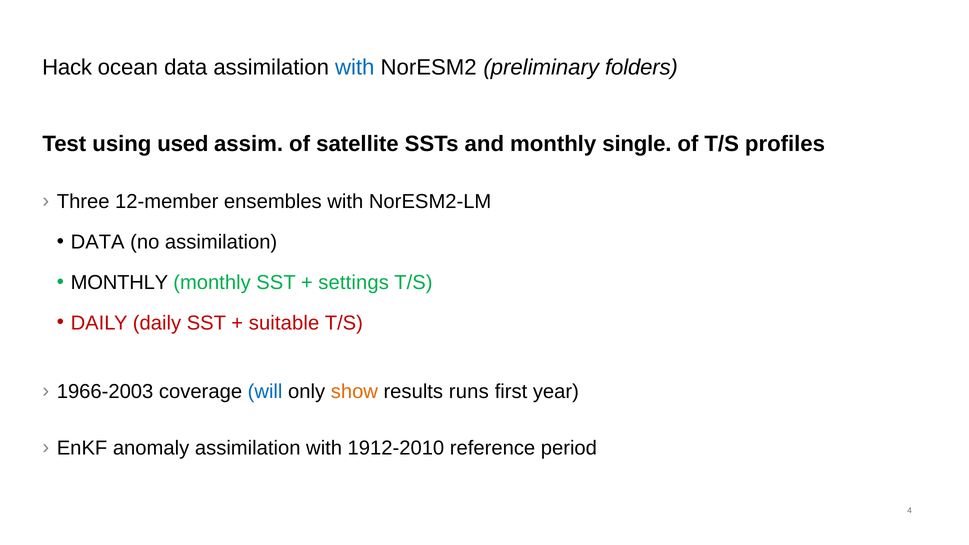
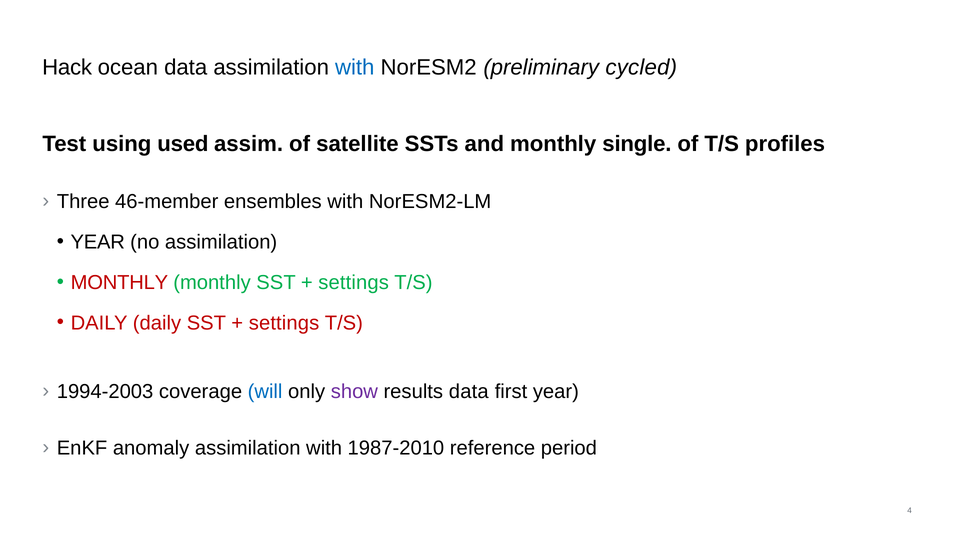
folders: folders -> cycled (641, 67)
12-member: 12-member -> 46-member (167, 202)
DATA: DATA -> YEAR (98, 242)
MONTHLY colour: black -> red (119, 283)
suitable: suitable -> settings (284, 323)
1966-2003: 1966-2003 -> 1994-2003 (105, 392)
show colour: orange -> purple (354, 392)
results runs: runs -> data (469, 392)
1912-2010: 1912-2010 -> 1987-2010 (396, 448)
